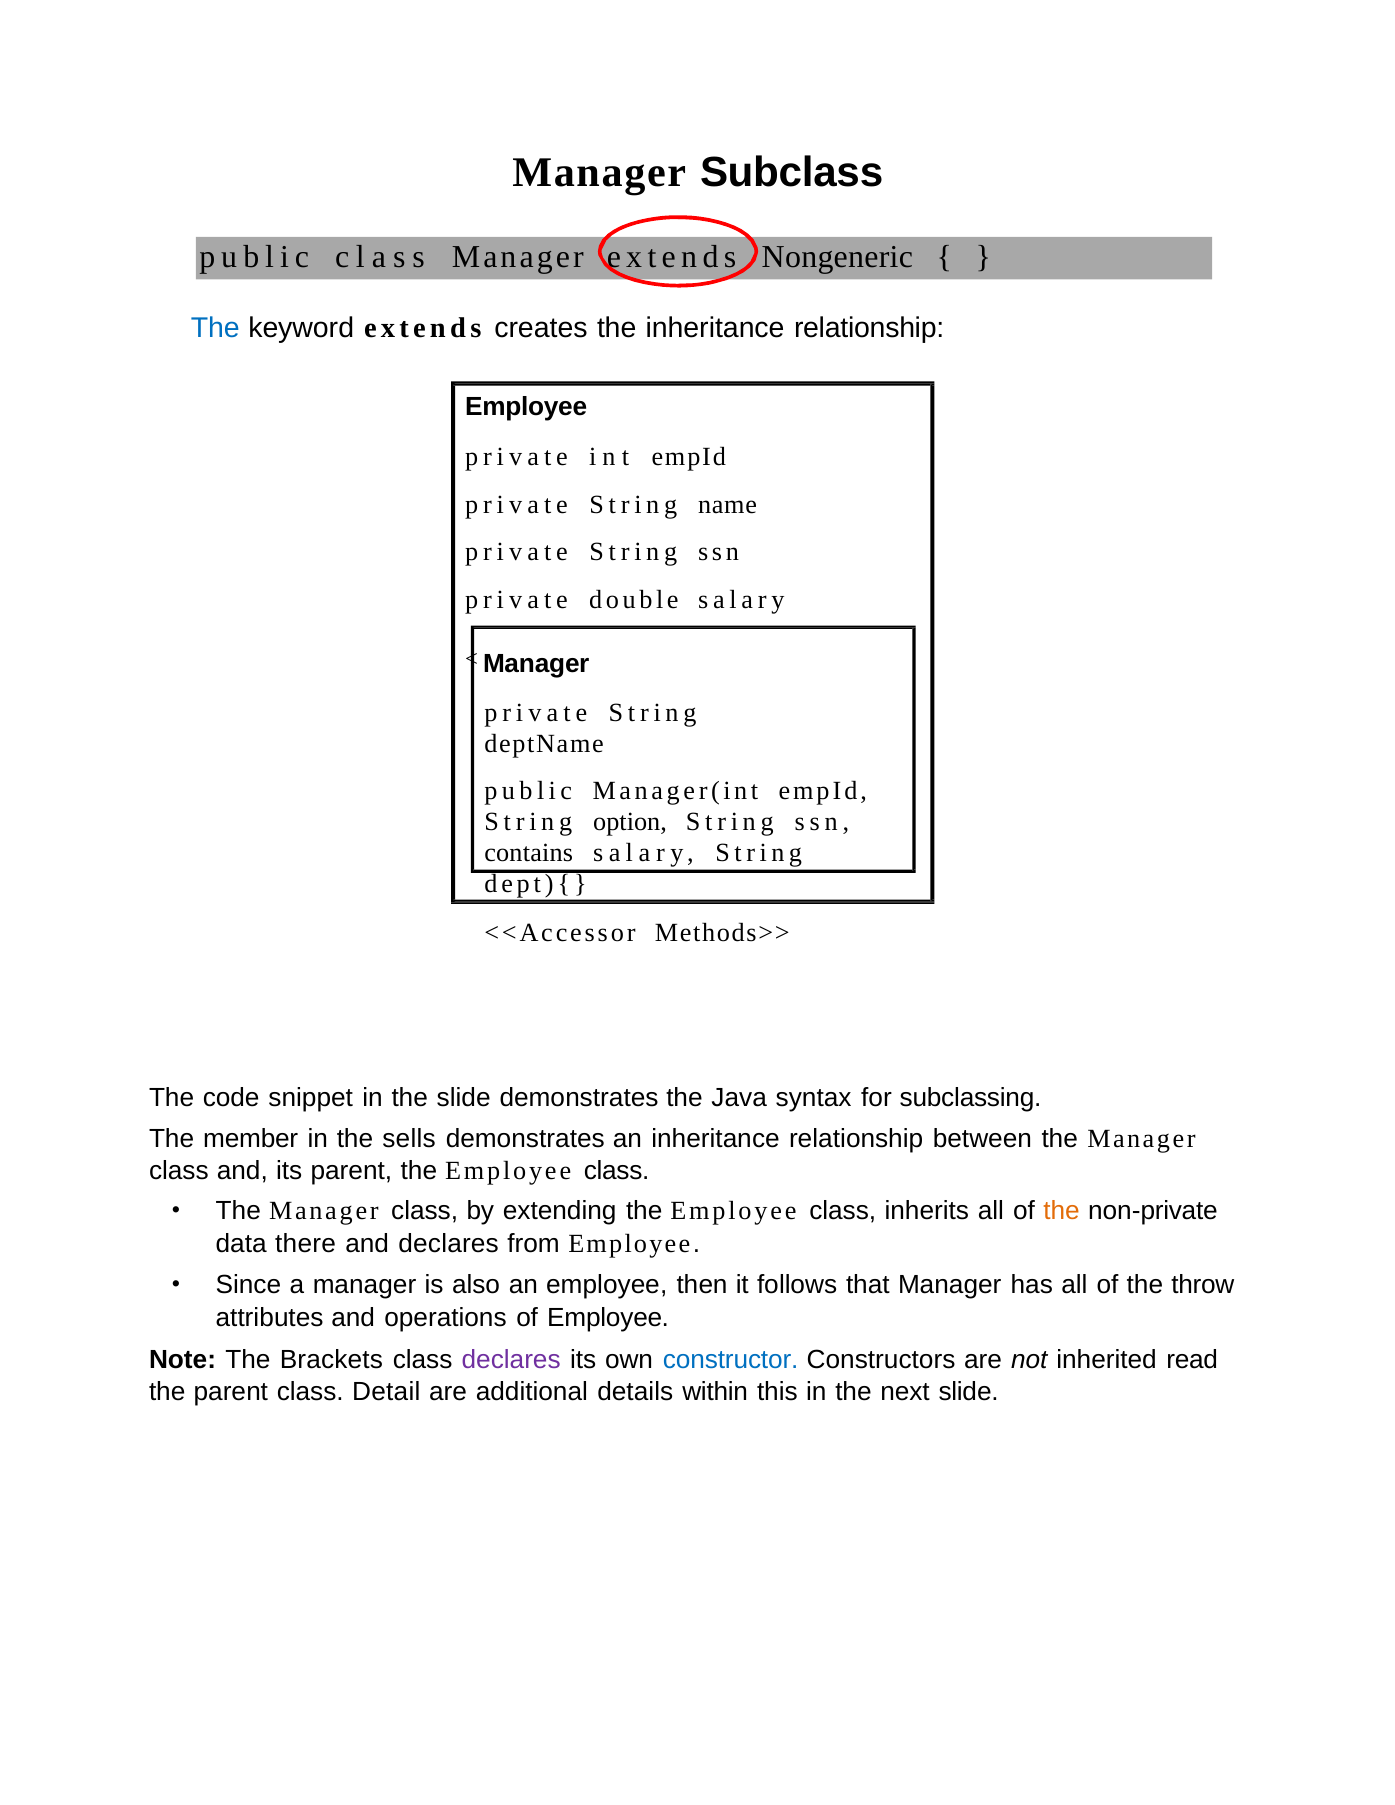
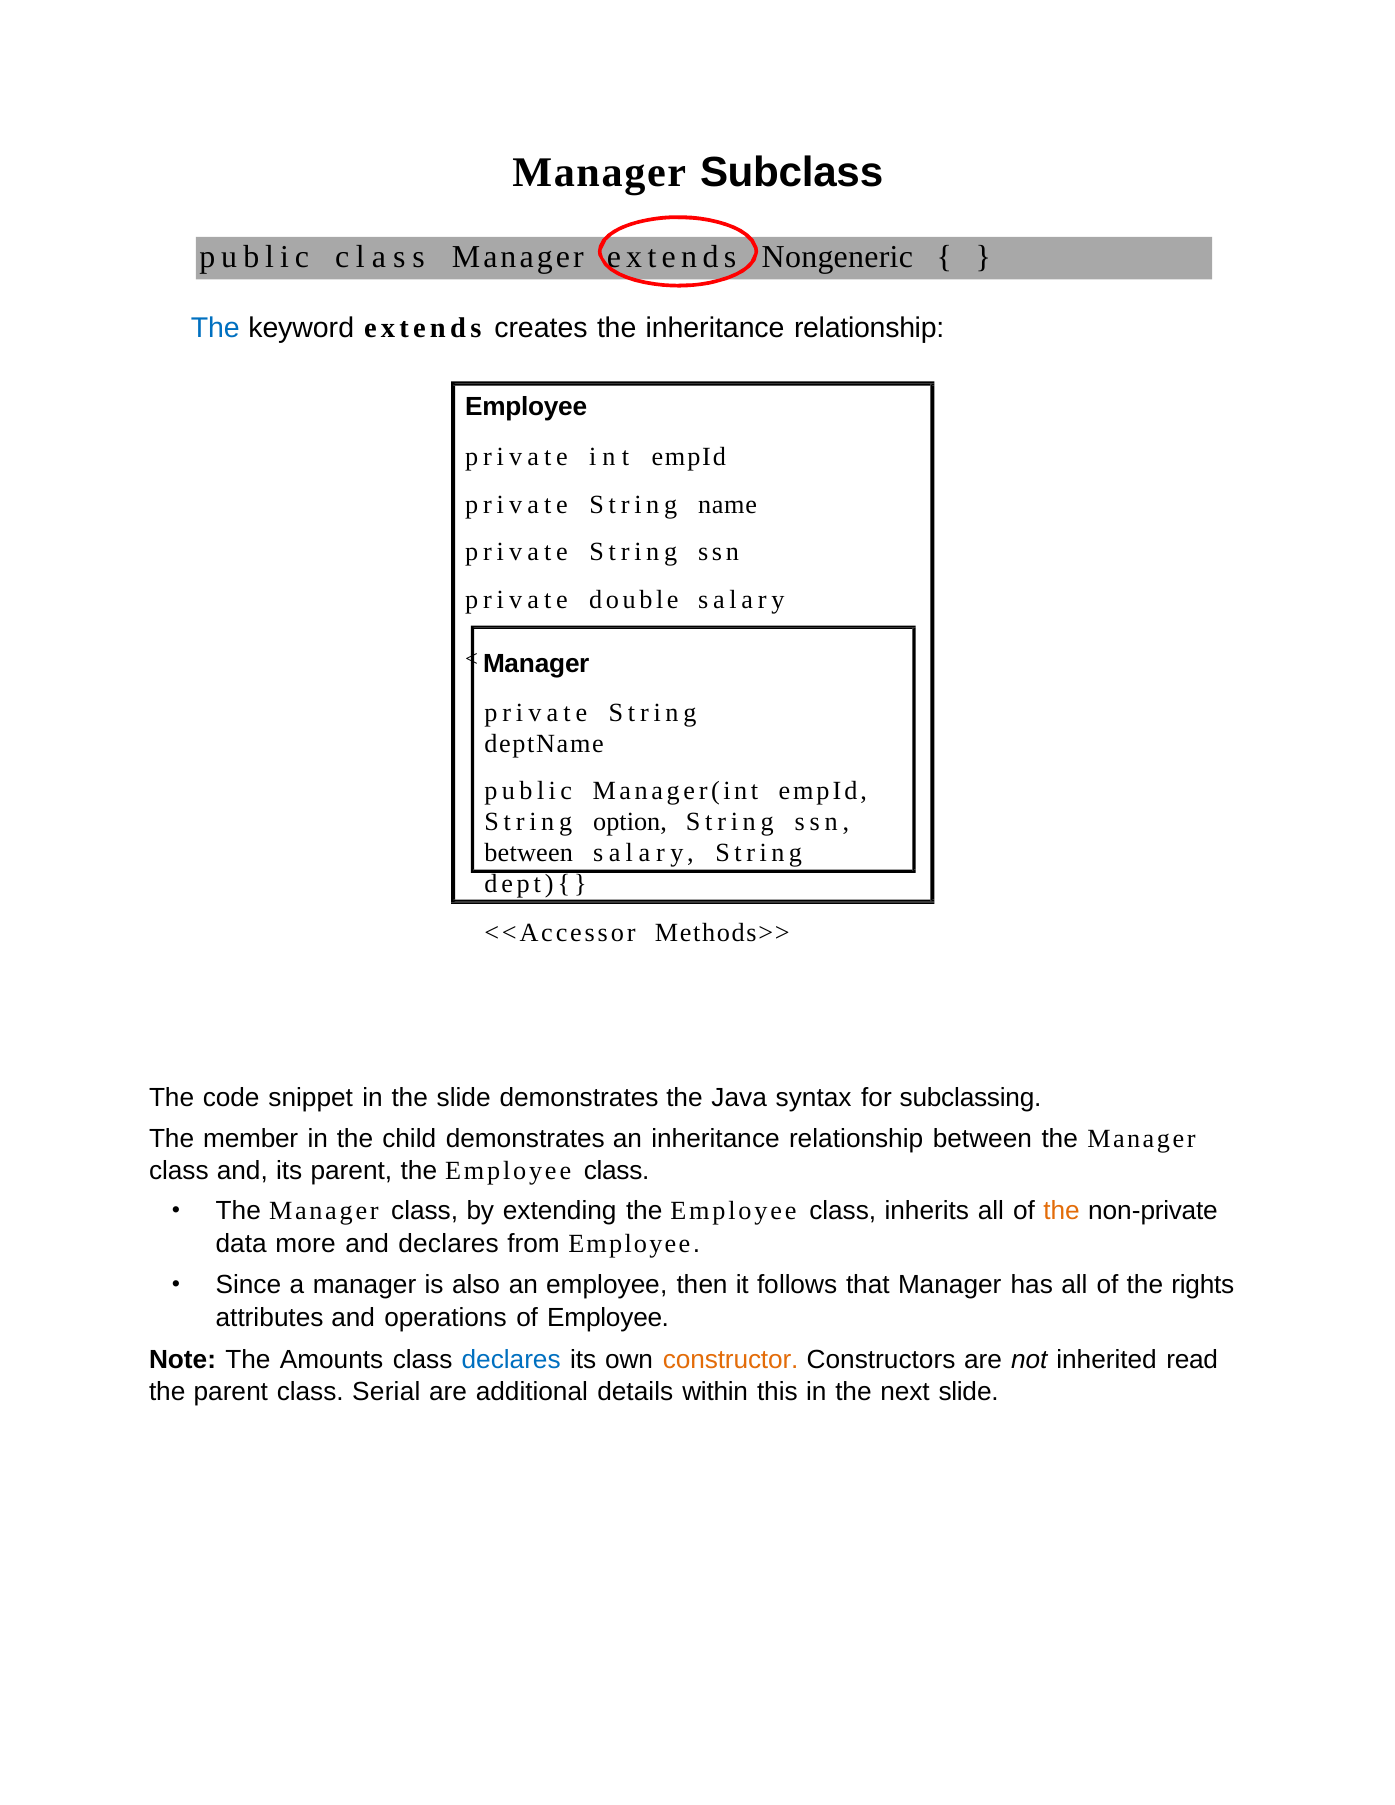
contains: contains -> between (529, 853)
sells: sells -> child (409, 1139)
there: there -> more (306, 1244)
throw: throw -> rights (1203, 1285)
Brackets: Brackets -> Amounts (332, 1360)
declares colour: purple -> blue (511, 1360)
constructor colour: blue -> orange (731, 1360)
Detail: Detail -> Serial (386, 1392)
